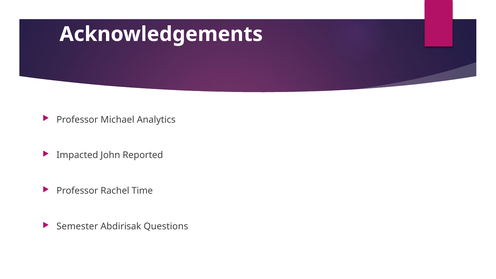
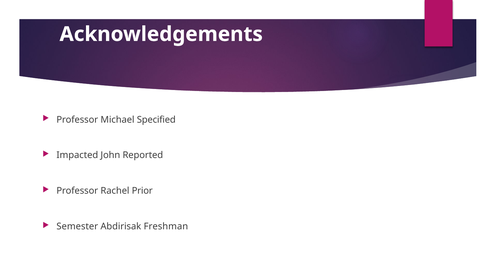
Analytics: Analytics -> Specified (156, 120)
Time: Time -> Prior (142, 191)
Questions: Questions -> Freshman (166, 227)
